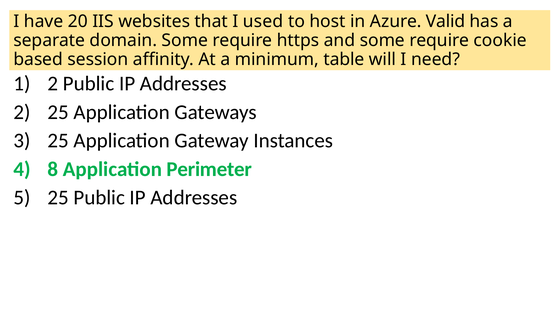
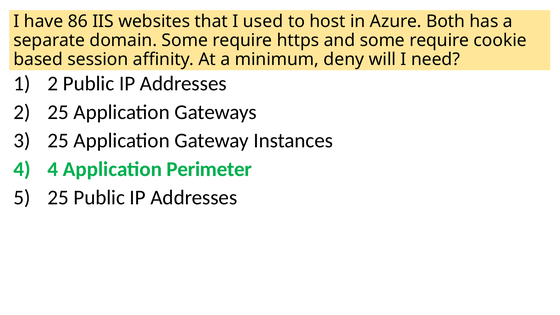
20: 20 -> 86 (78, 22)
Valid: Valid -> Both (446, 22)
table: table -> deny (344, 59)
8: 8 -> 4 (53, 169)
